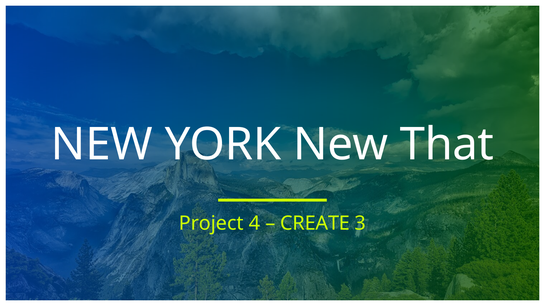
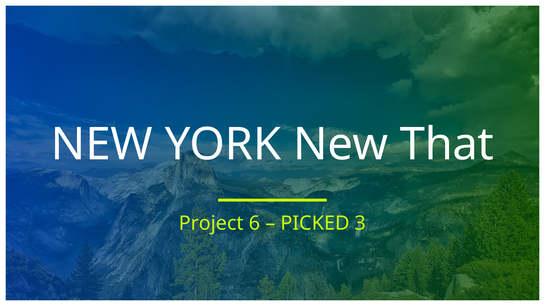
4: 4 -> 6 (255, 224)
CREATE: CREATE -> PICKED (315, 224)
